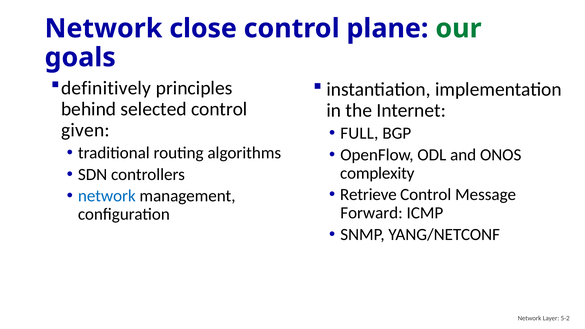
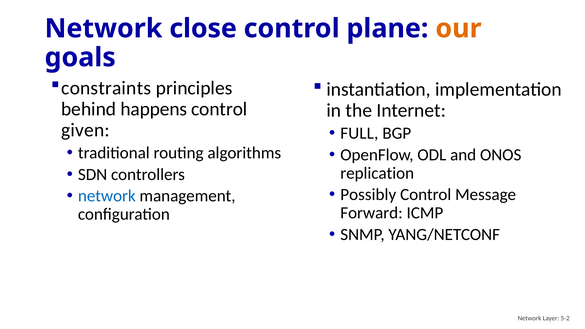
our colour: green -> orange (458, 28)
definitively: definitively -> constraints (106, 88)
selected: selected -> happens (154, 109)
complexity: complexity -> replication (377, 173)
Retrieve: Retrieve -> Possibly (368, 195)
